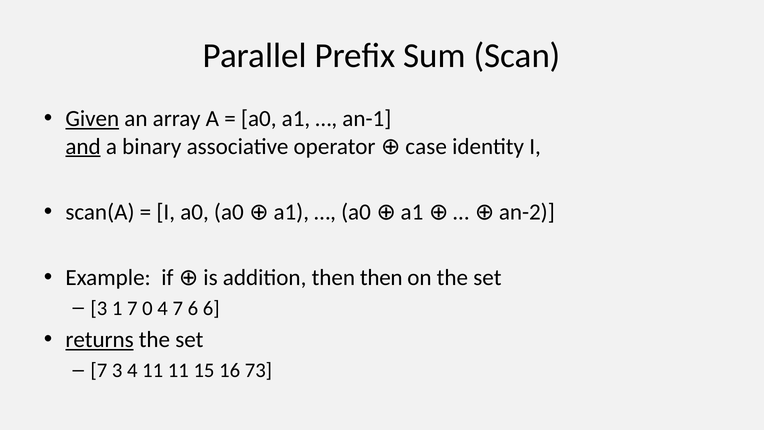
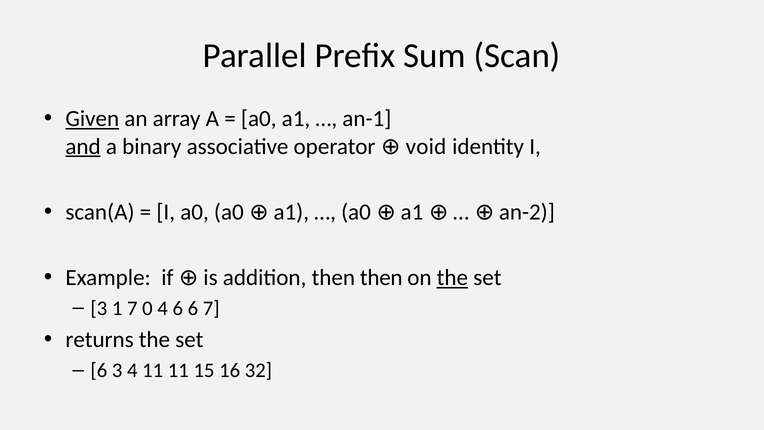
case: case -> void (426, 146)
the underline: none -> present (452, 278)
4 7: 7 -> 6 (178, 308)
6 6: 6 -> 7 (211, 308)
returns underline: present -> none (100, 340)
7: 7 -> 6 (99, 370)
73: 73 -> 32 (258, 370)
